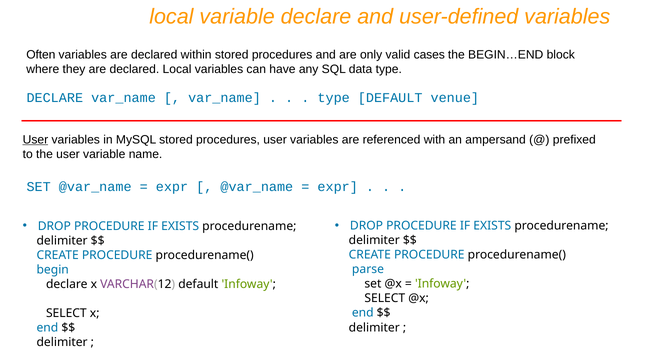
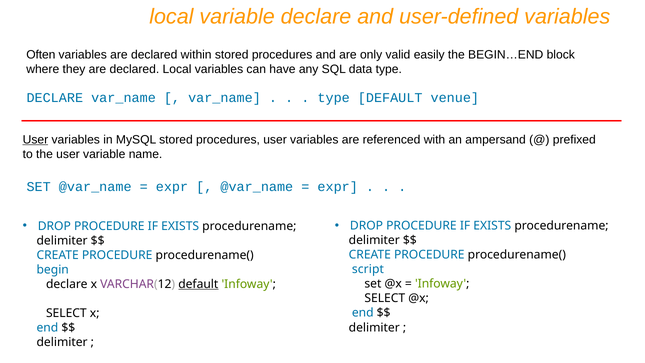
cases: cases -> easily (429, 55)
parse: parse -> script (368, 269)
default underline: none -> present (198, 284)
